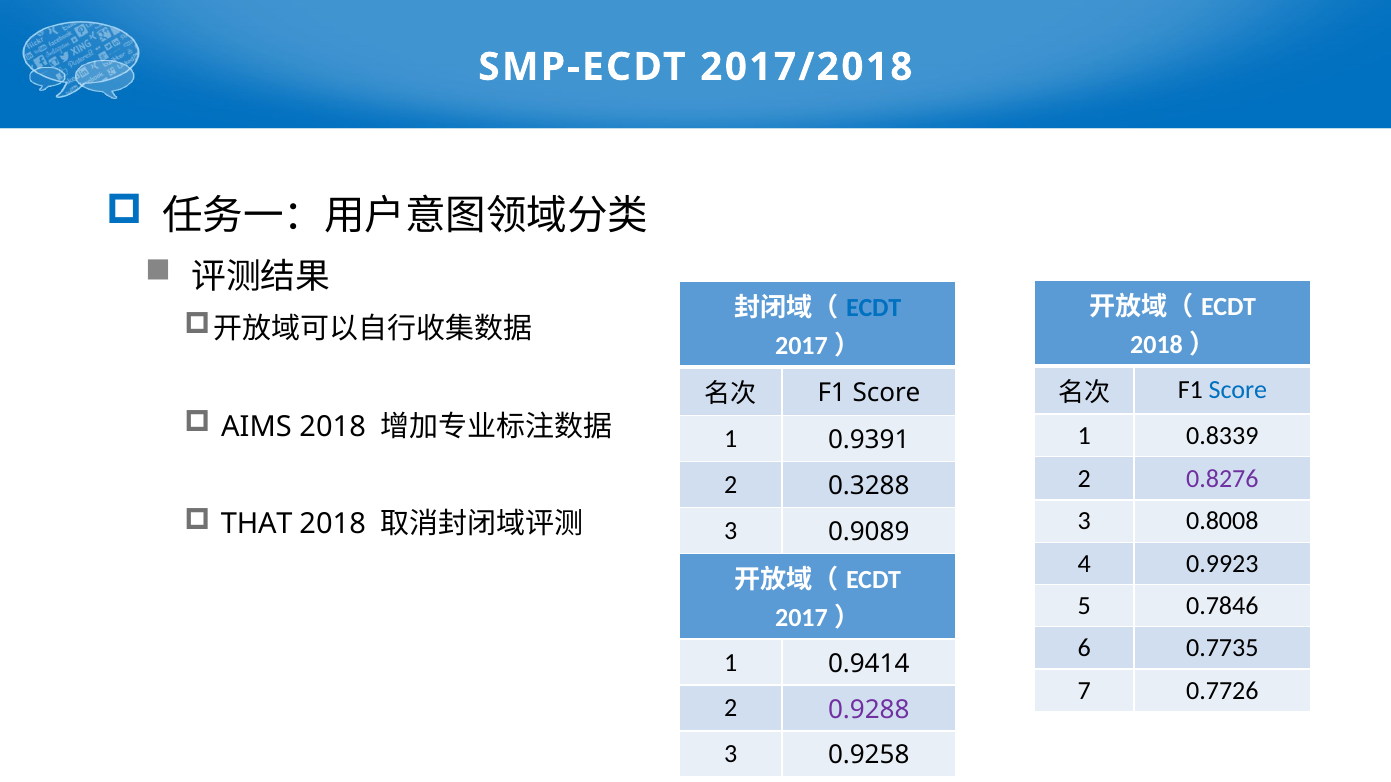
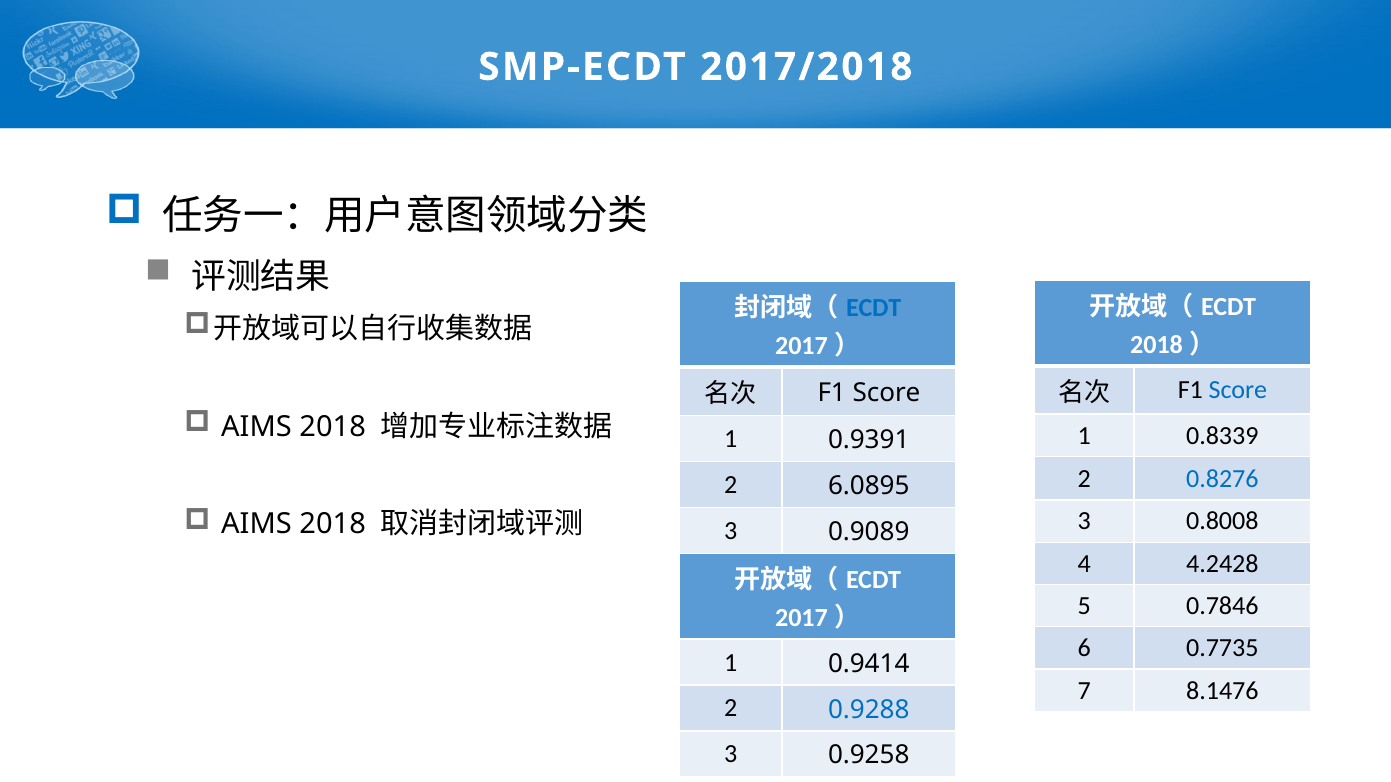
0.8276 colour: purple -> blue (1222, 479)
0.3288: 0.3288 -> 6.0895 (869, 486)
THAT: THAT -> AIMS (257, 525)
0.9923: 0.9923 -> 4.2428 (1222, 564)
0.7726: 0.7726 -> 8.1476 (1222, 691)
0.9288 colour: purple -> blue (869, 710)
